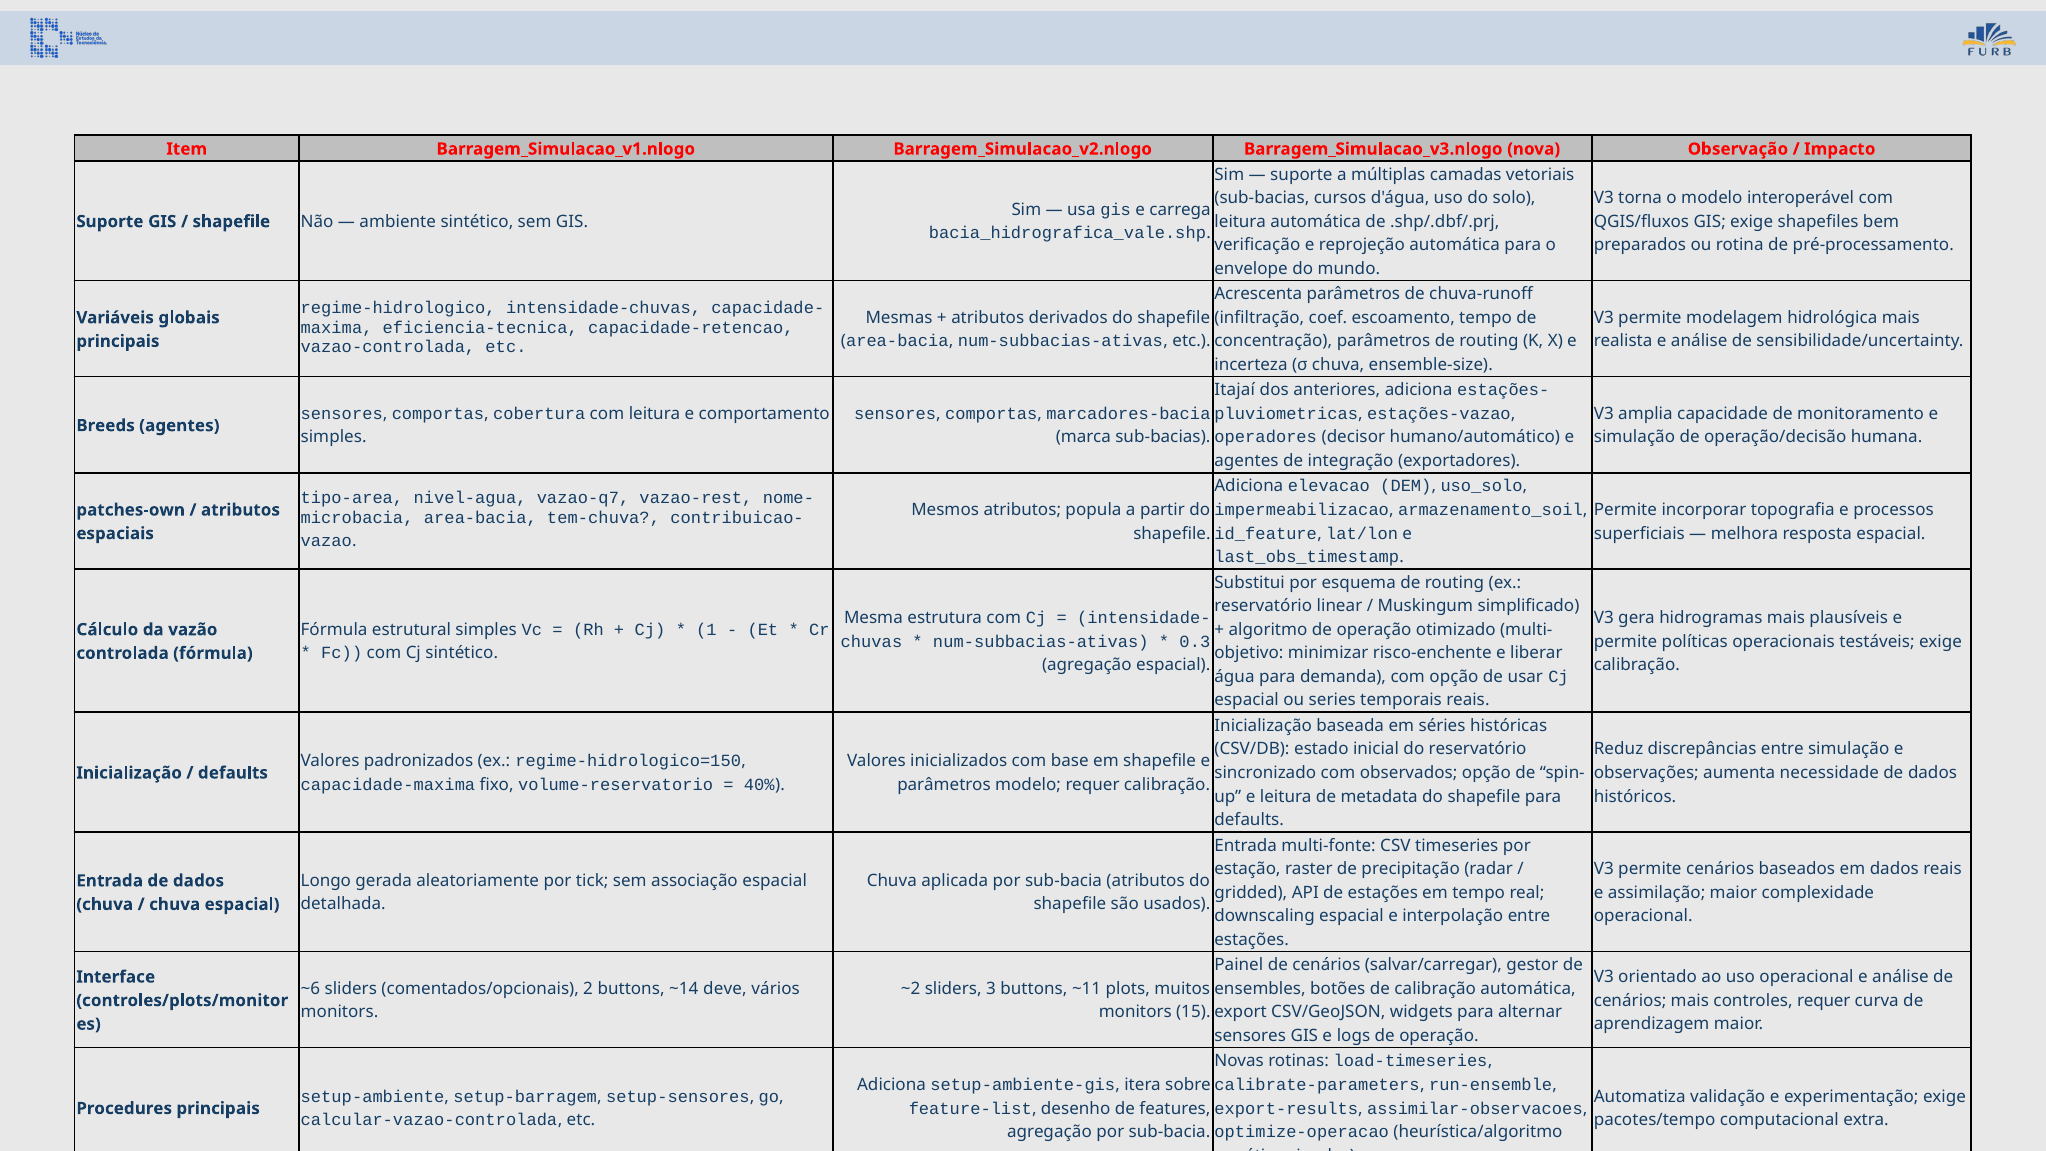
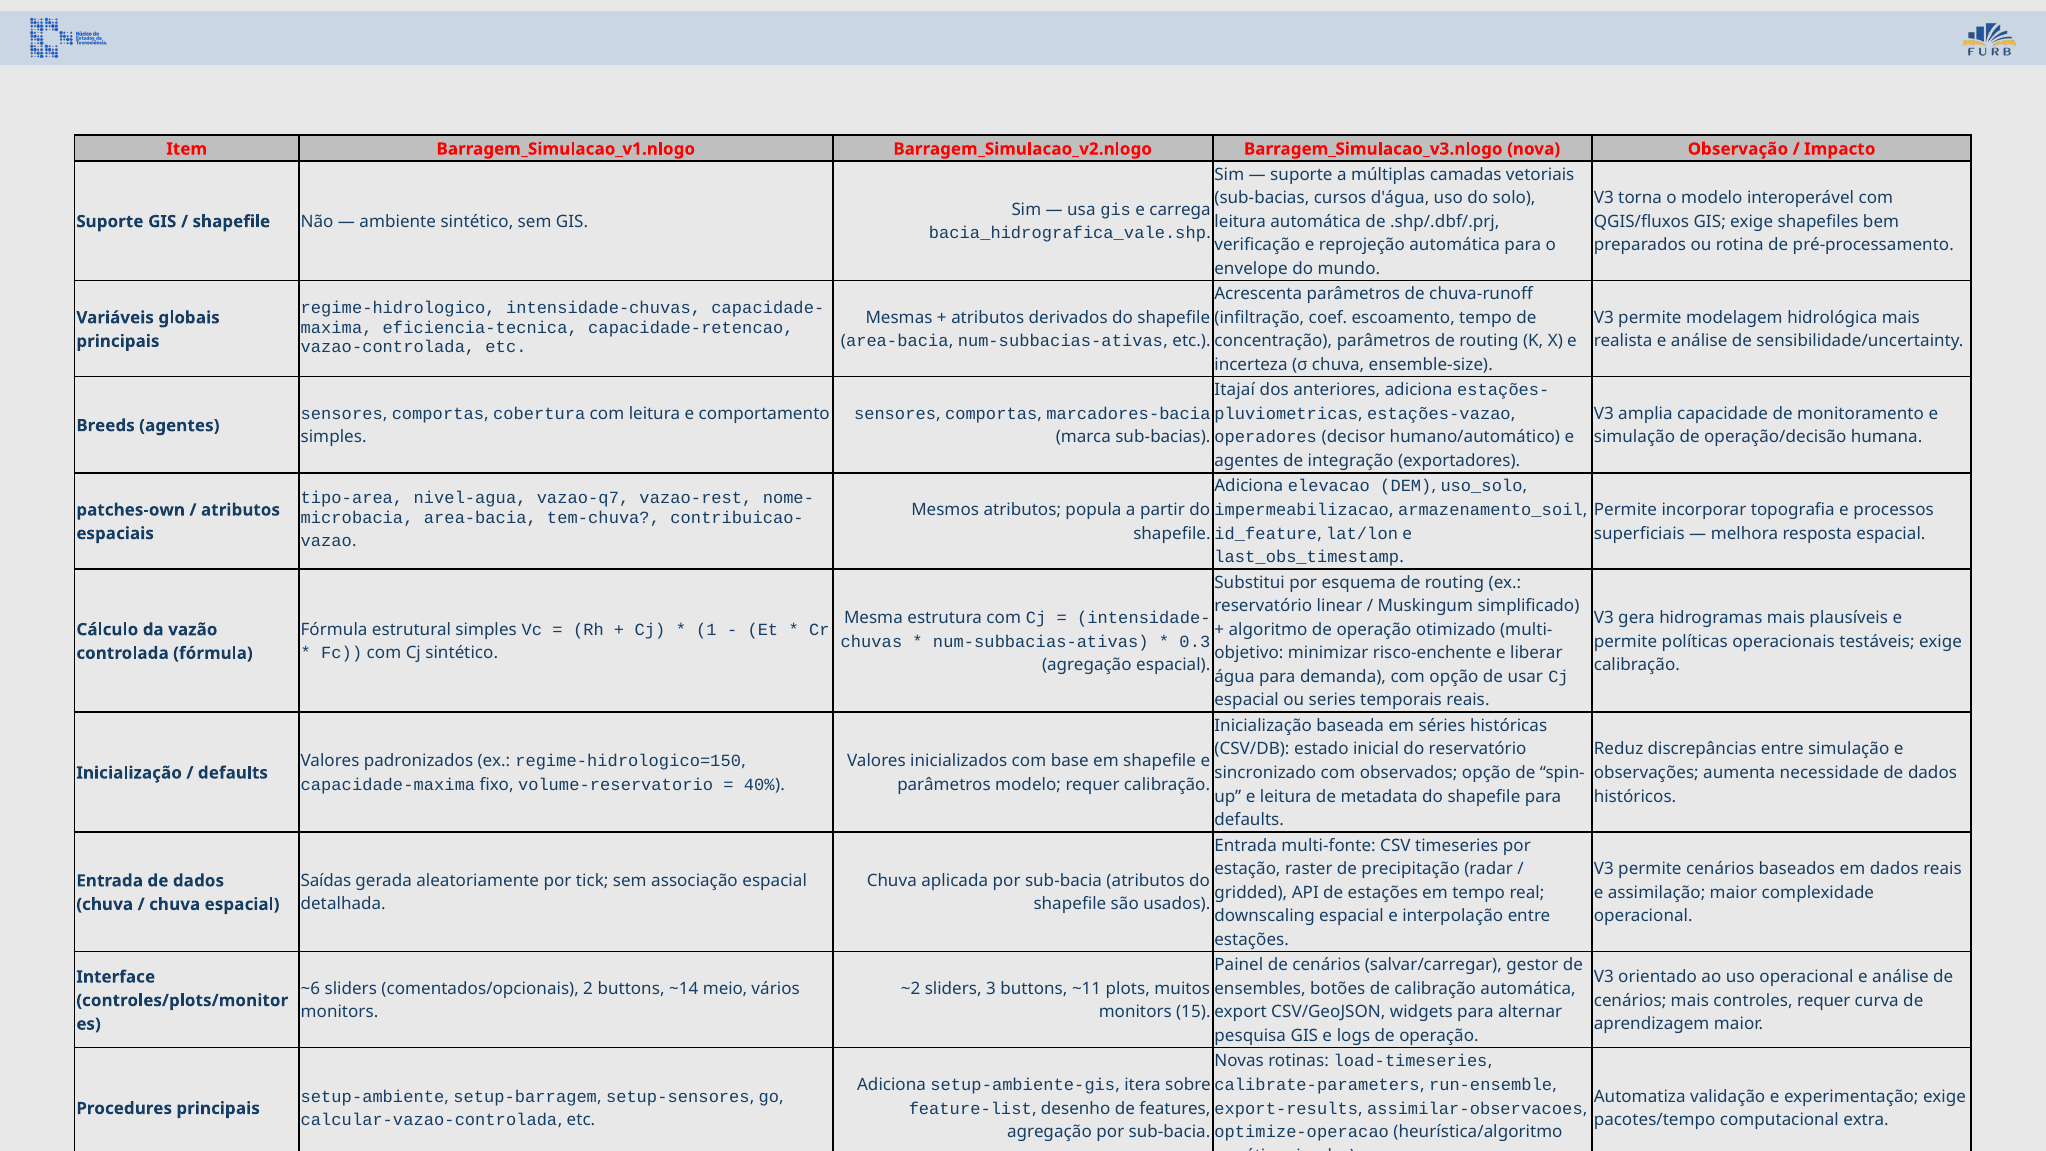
Longo: Longo -> Saídas (326, 881)
deve: deve -> meio (725, 989)
sensores: sensores -> pesquisa (1250, 1036)
